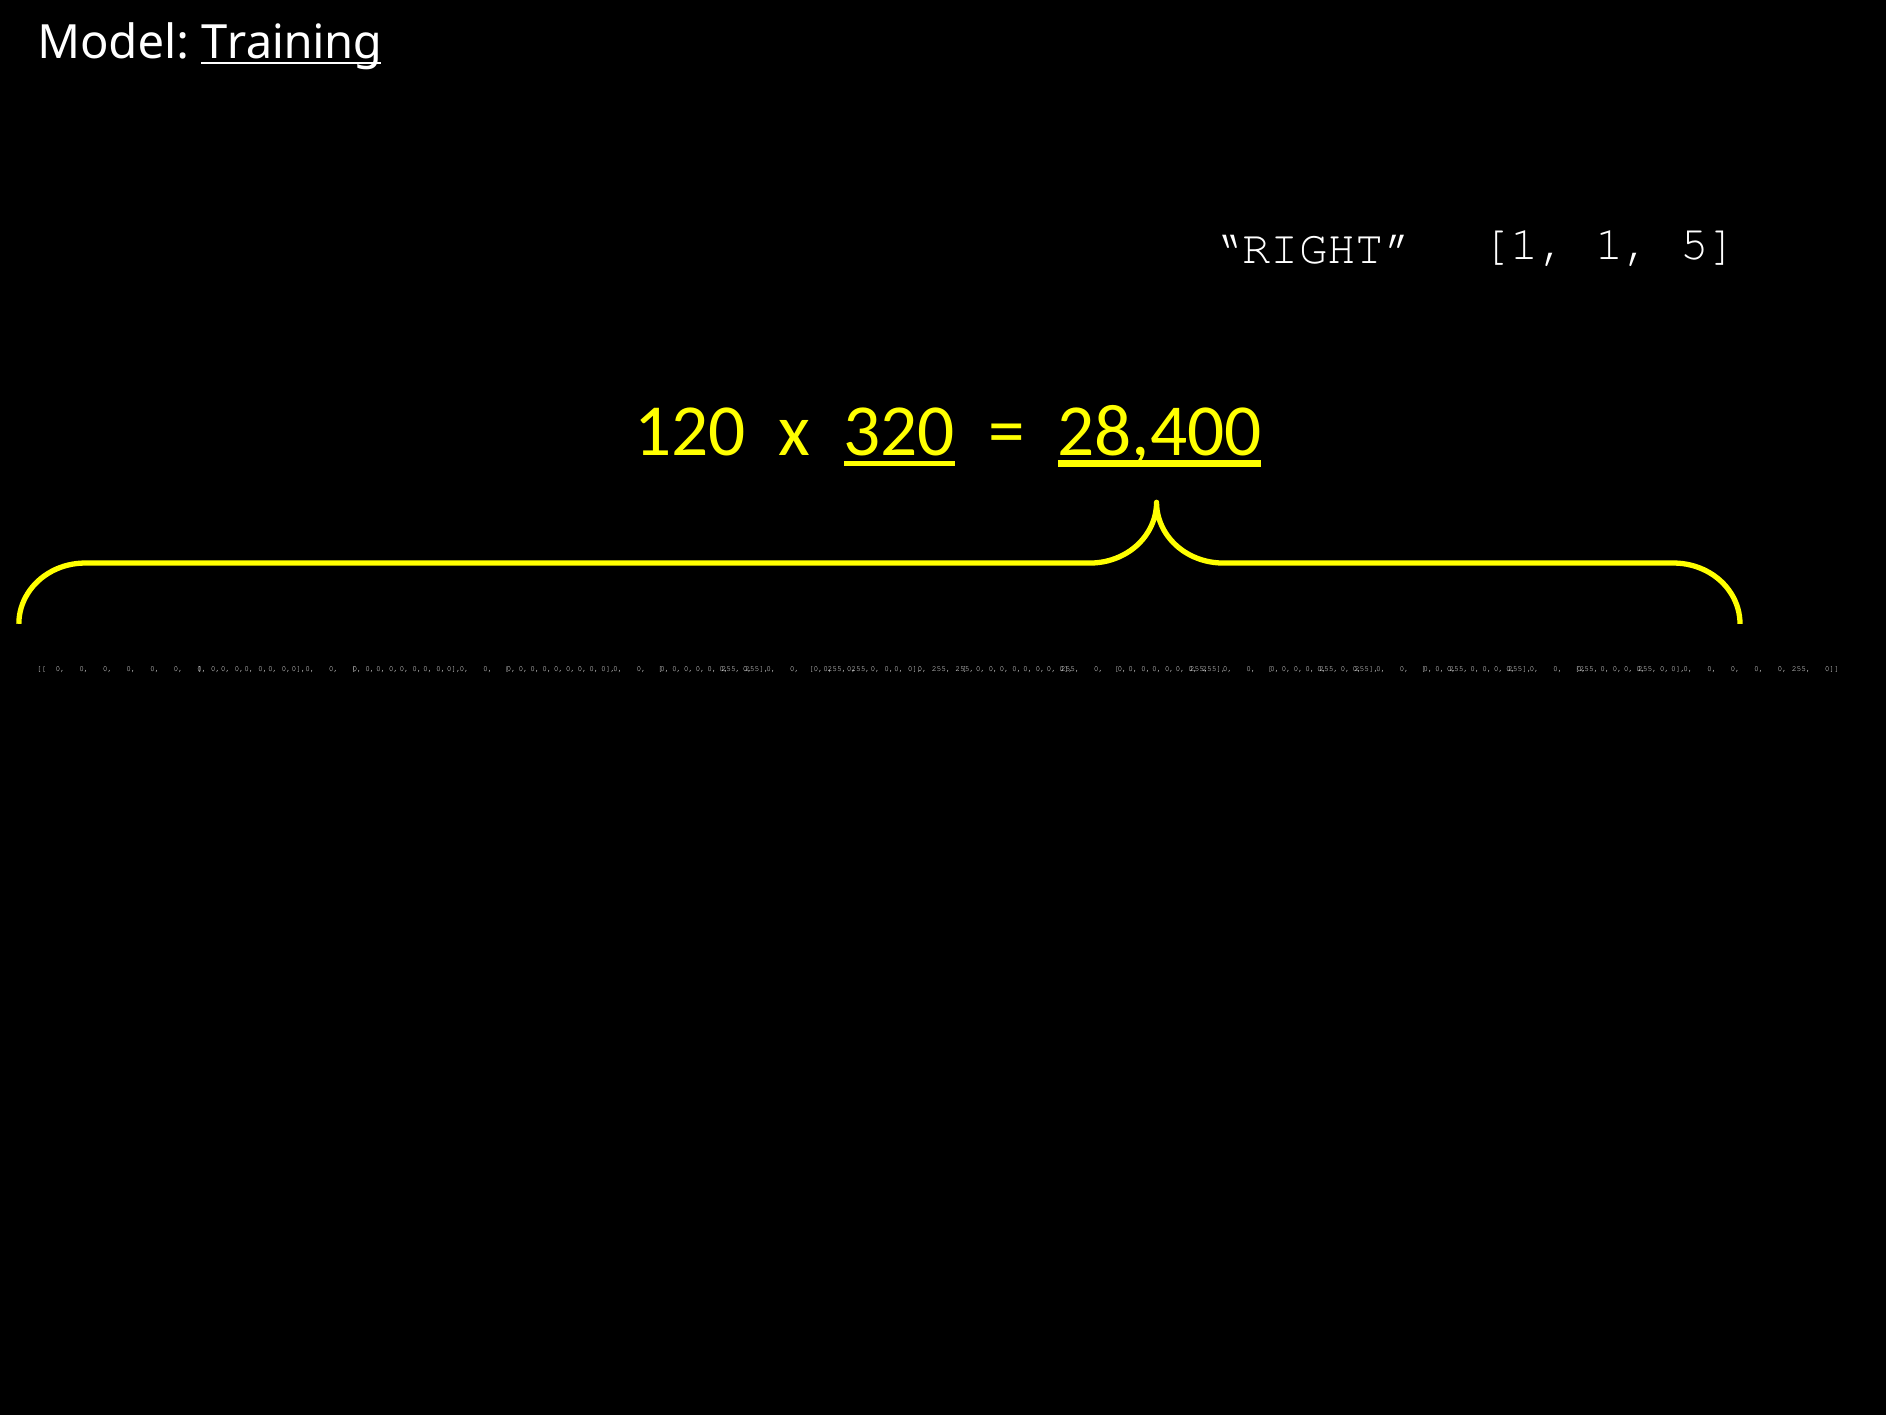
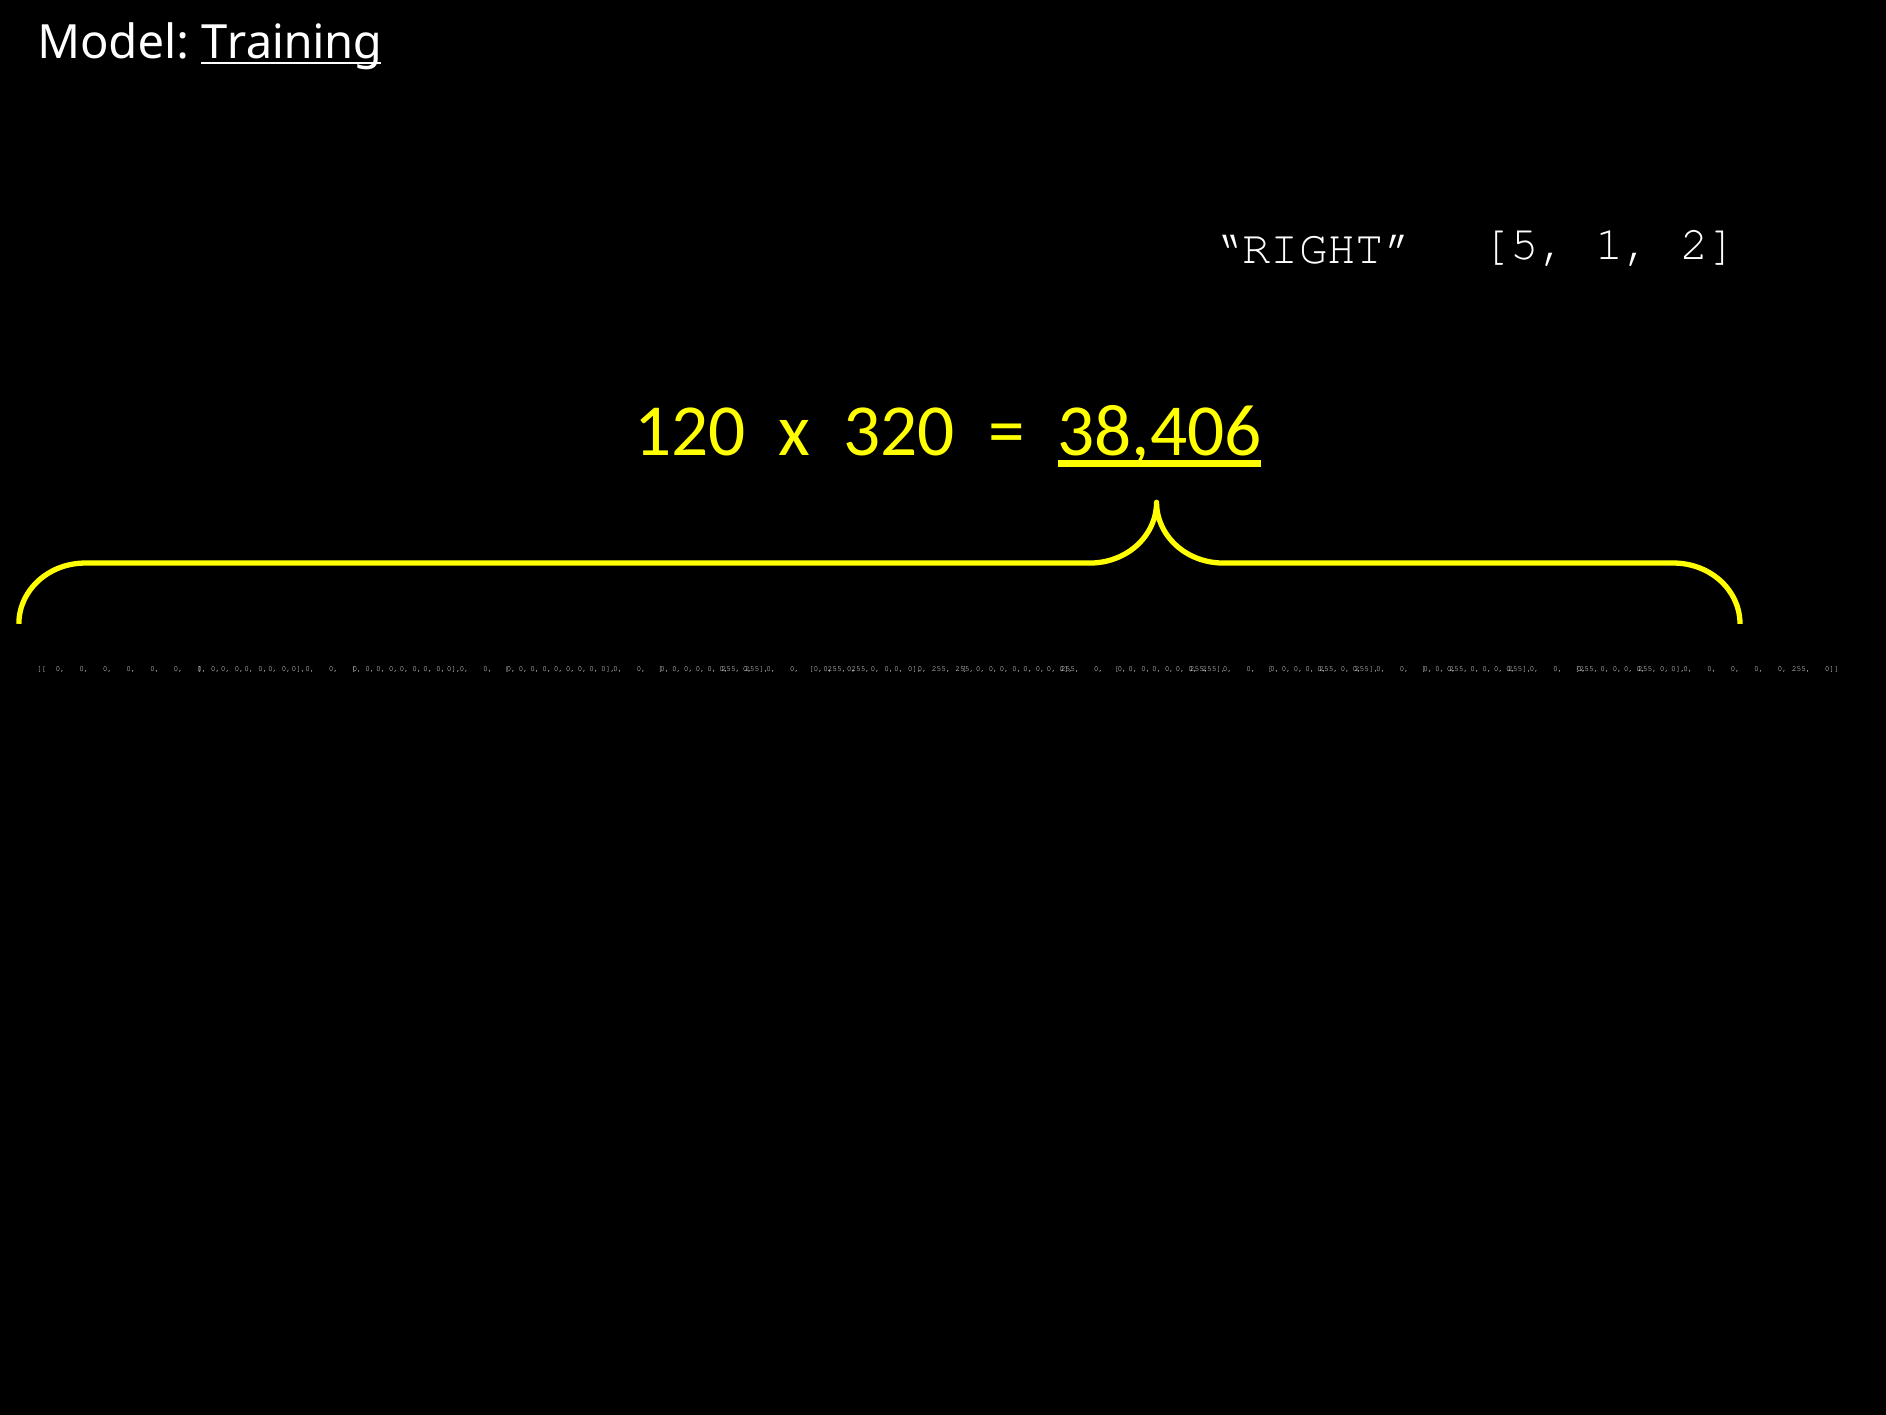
RIGHT 1: 1 -> 5 (1525, 243)
5: 5 -> 2 (1709, 243)
320 underline: present -> none (899, 432)
28,400: 28,400 -> 38,406 (1160, 432)
